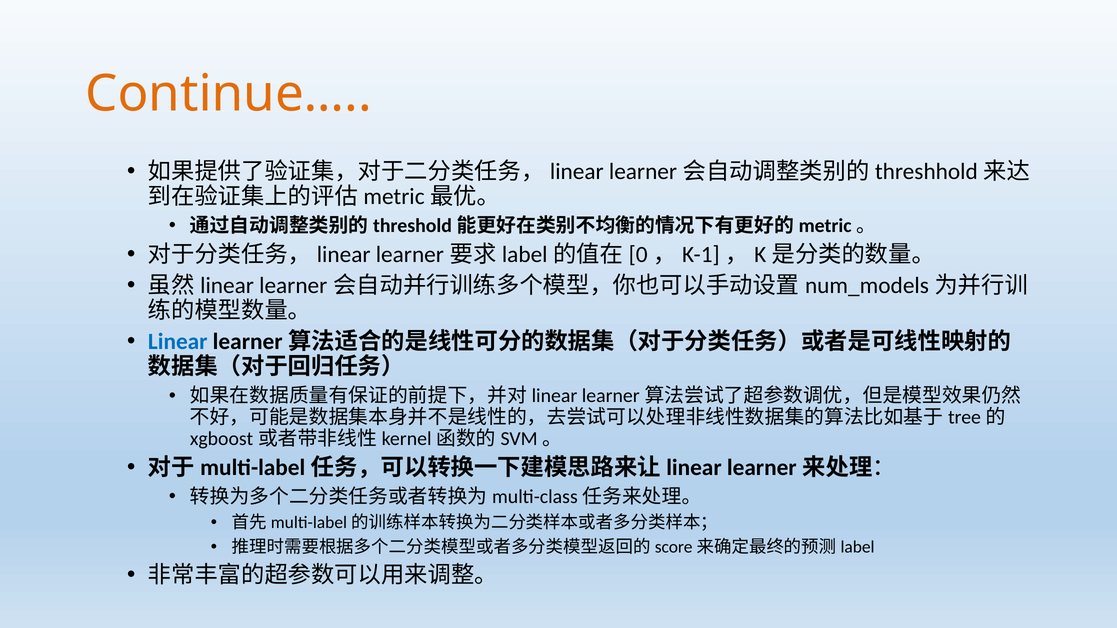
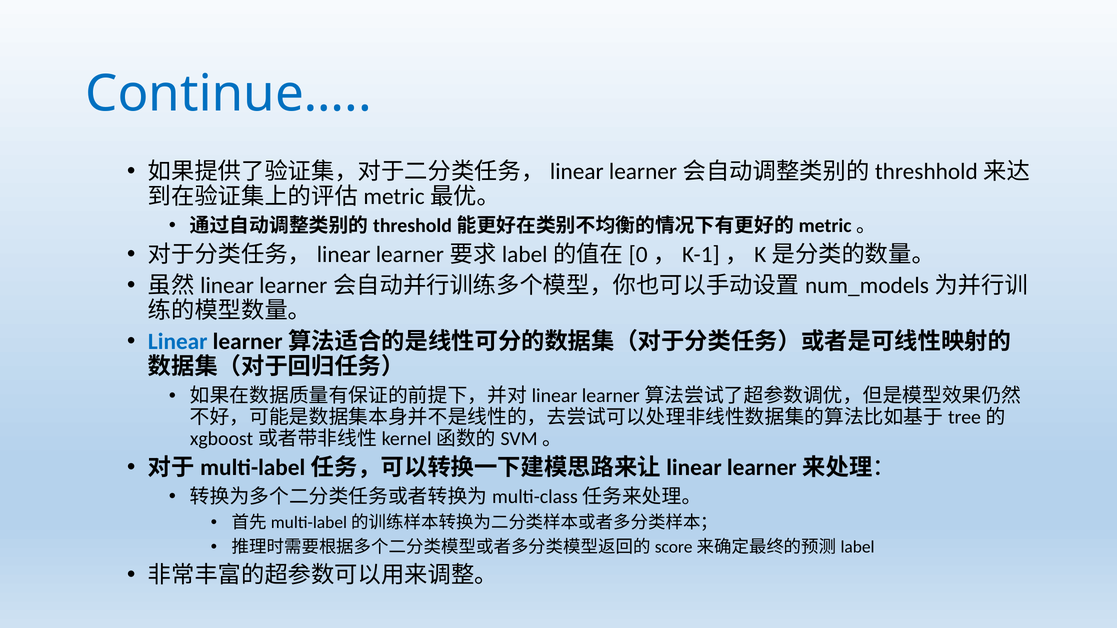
Continue… colour: orange -> blue (228, 94)
